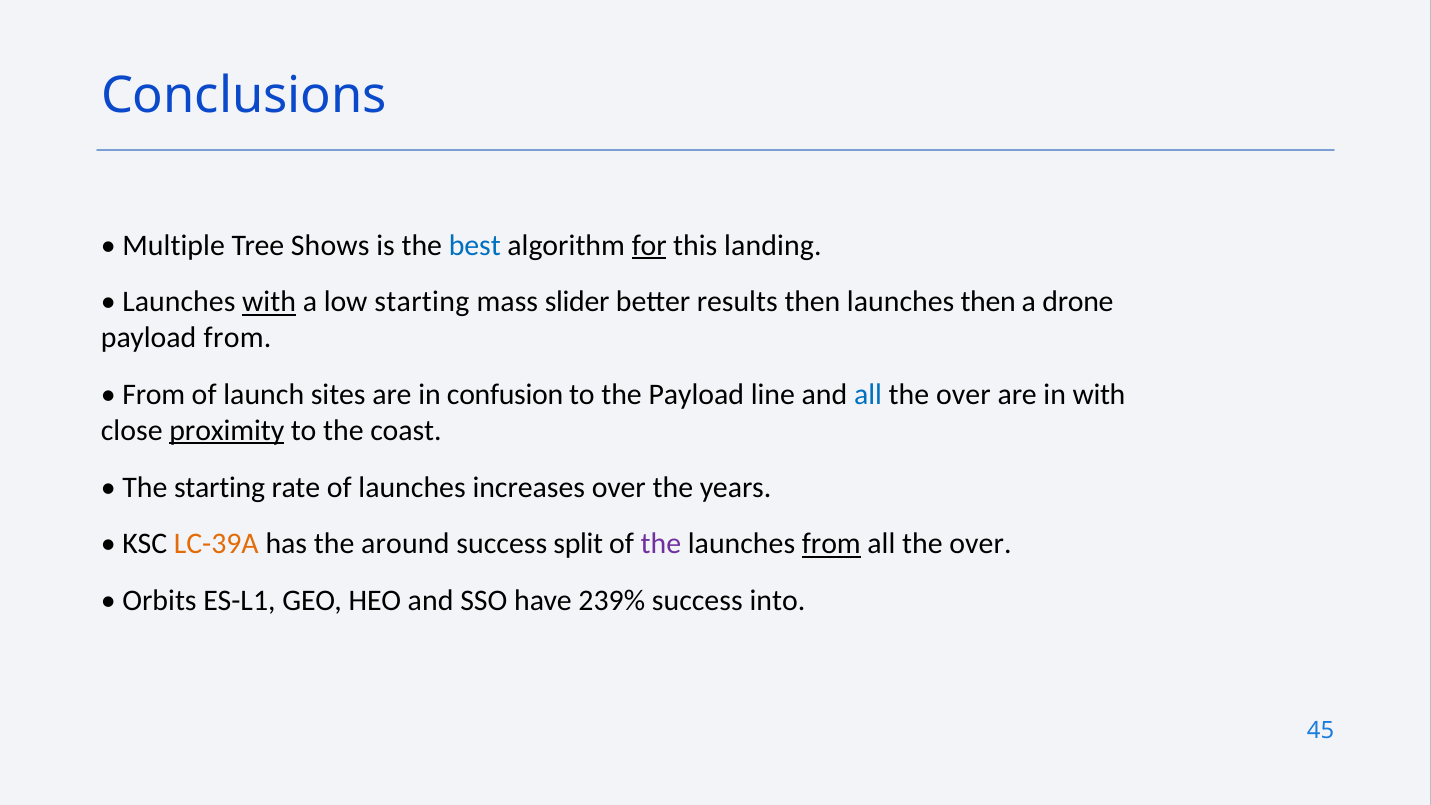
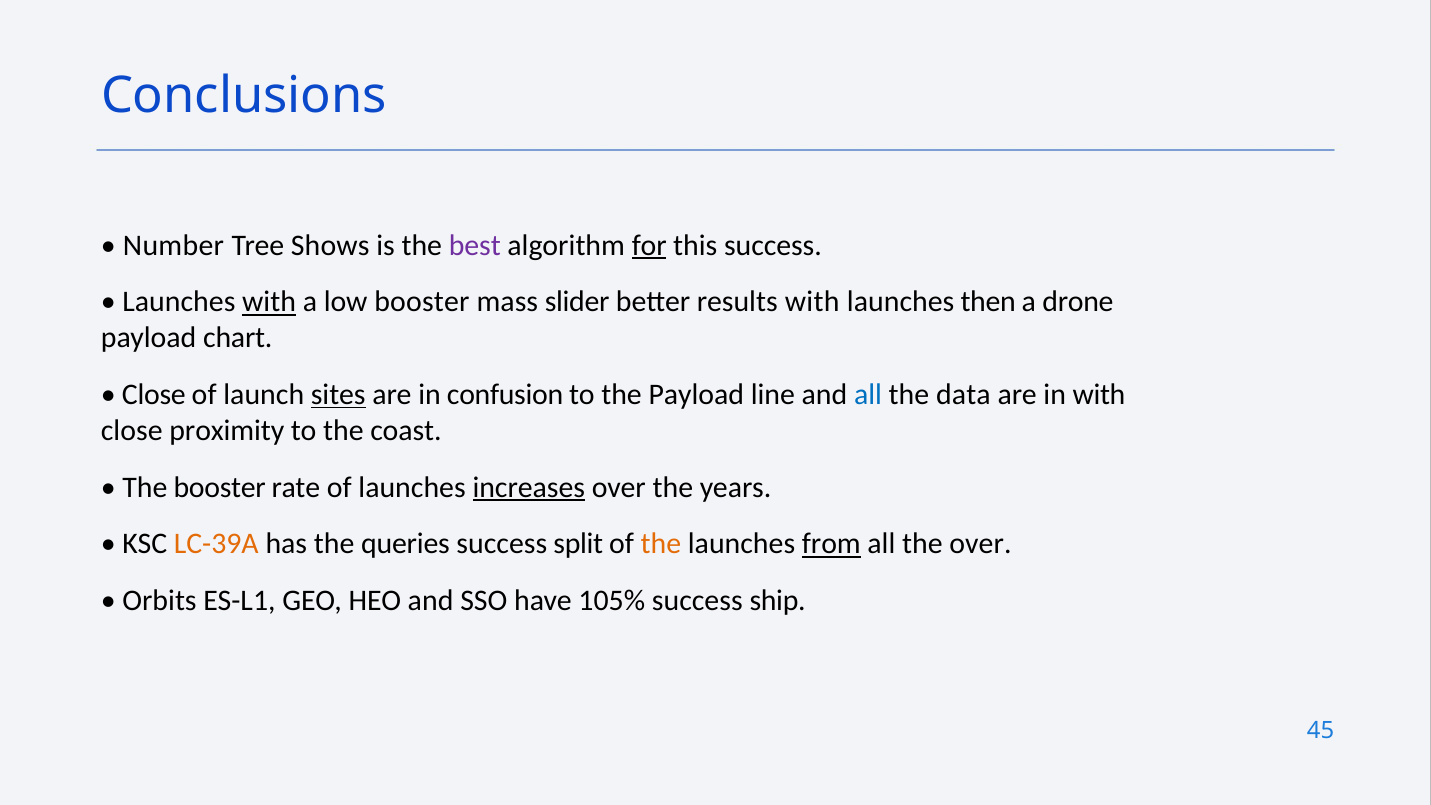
Multiple: Multiple -> Number (174, 245)
best colour: blue -> purple (475, 245)
this landing: landing -> success (773, 245)
low starting: starting -> booster (422, 302)
results then: then -> with (812, 302)
payload from: from -> chart (238, 338)
From: From -> Close (154, 395)
sites underline: none -> present (338, 395)
over: over -> data (963, 395)
proximity underline: present -> none (227, 430)
The starting: starting -> booster (220, 487)
increases underline: none -> present (529, 487)
around: around -> queries (406, 544)
the colour: purple -> orange (661, 544)
239%: 239% -> 105% (612, 601)
into: into -> ship (778, 601)
